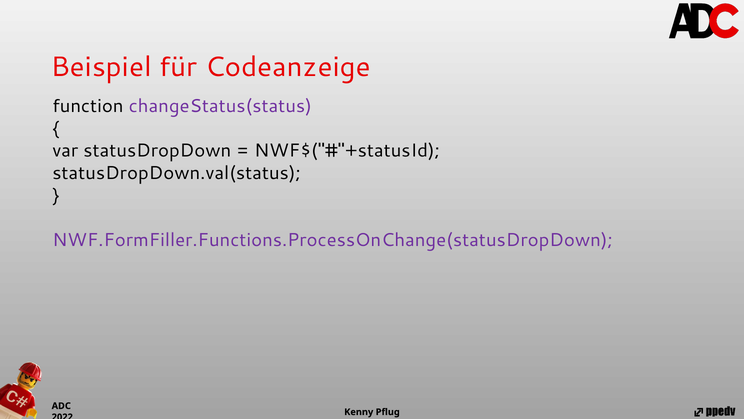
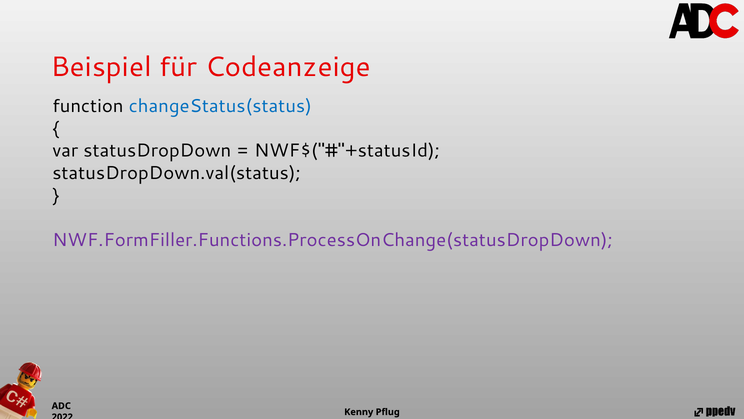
changeStatus(status colour: purple -> blue (220, 106)
